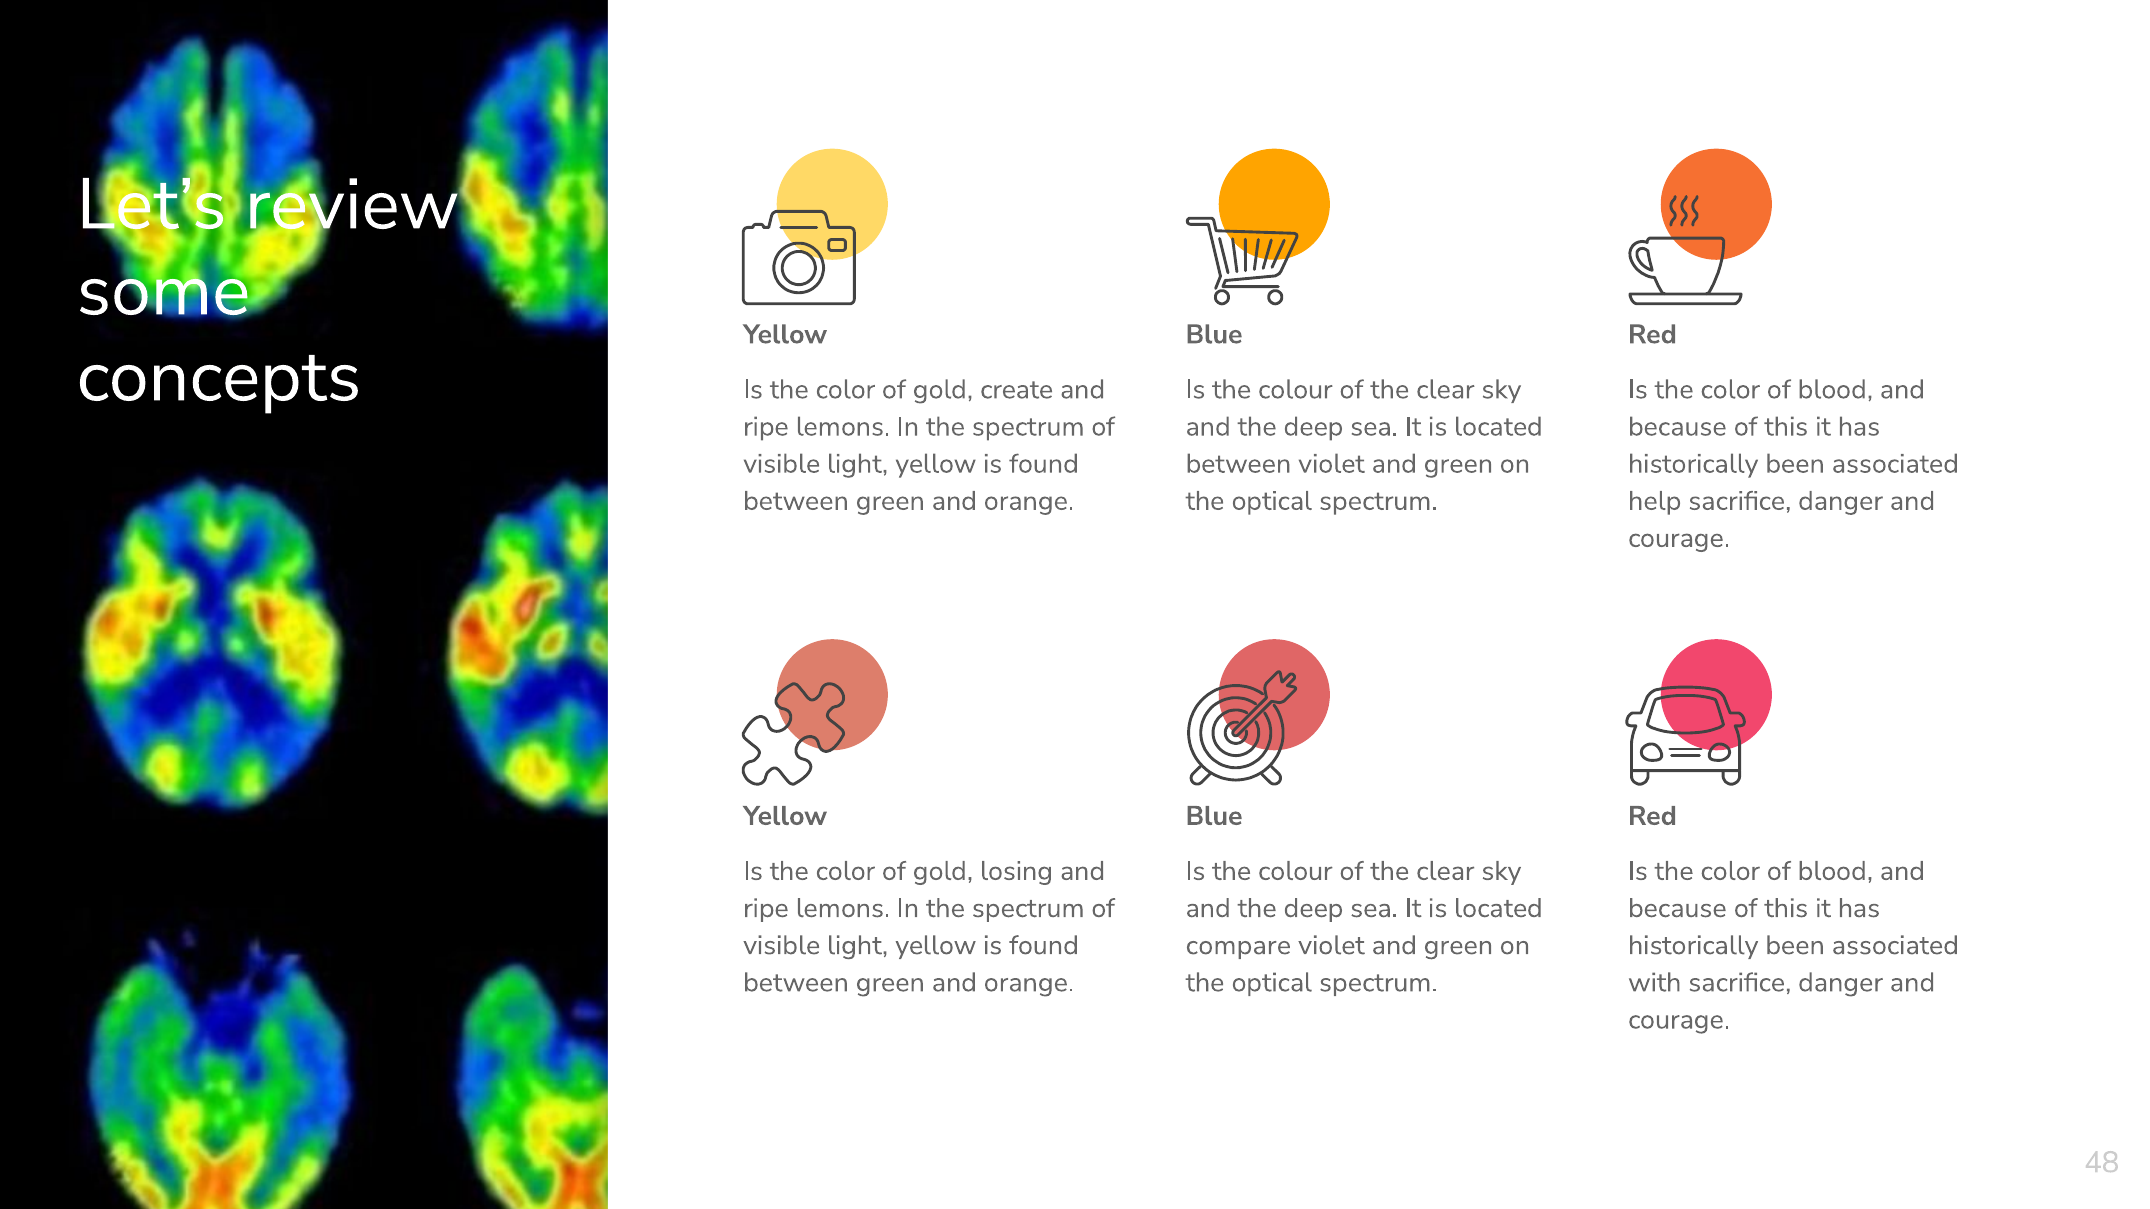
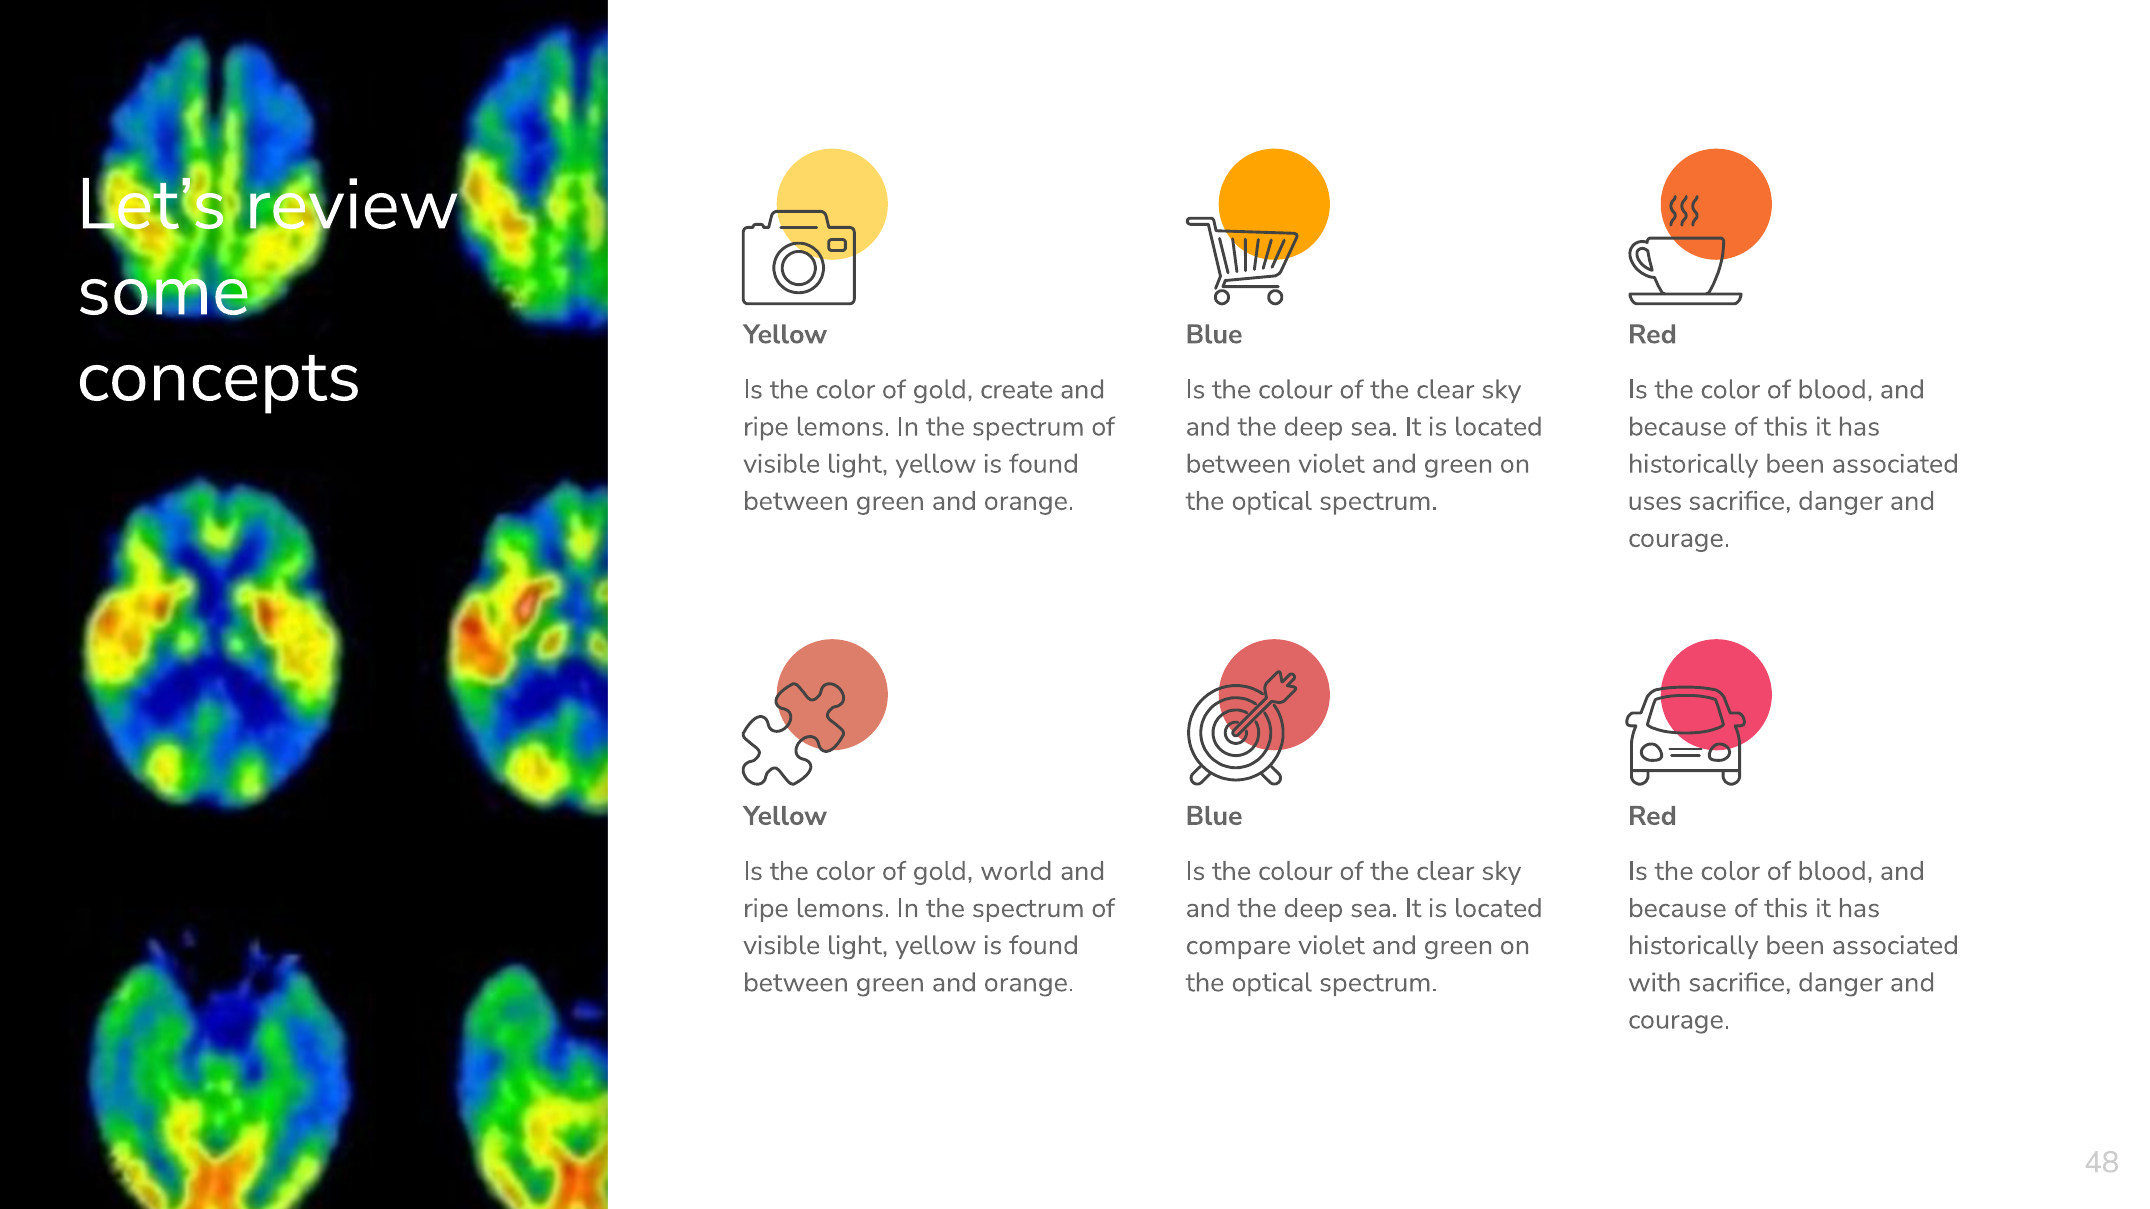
help: help -> uses (1655, 501)
losing: losing -> world (1016, 871)
